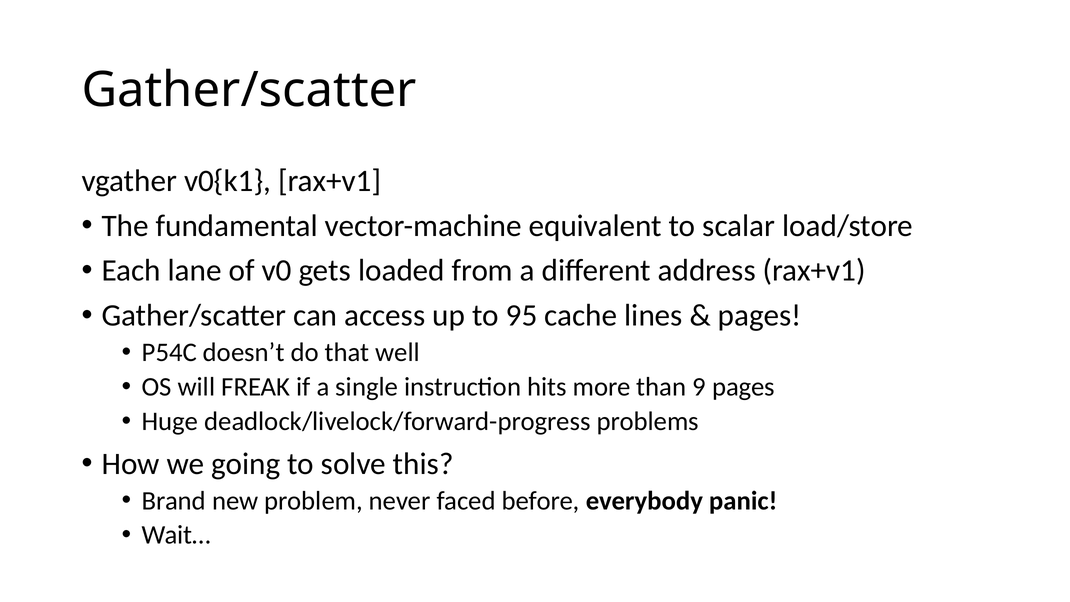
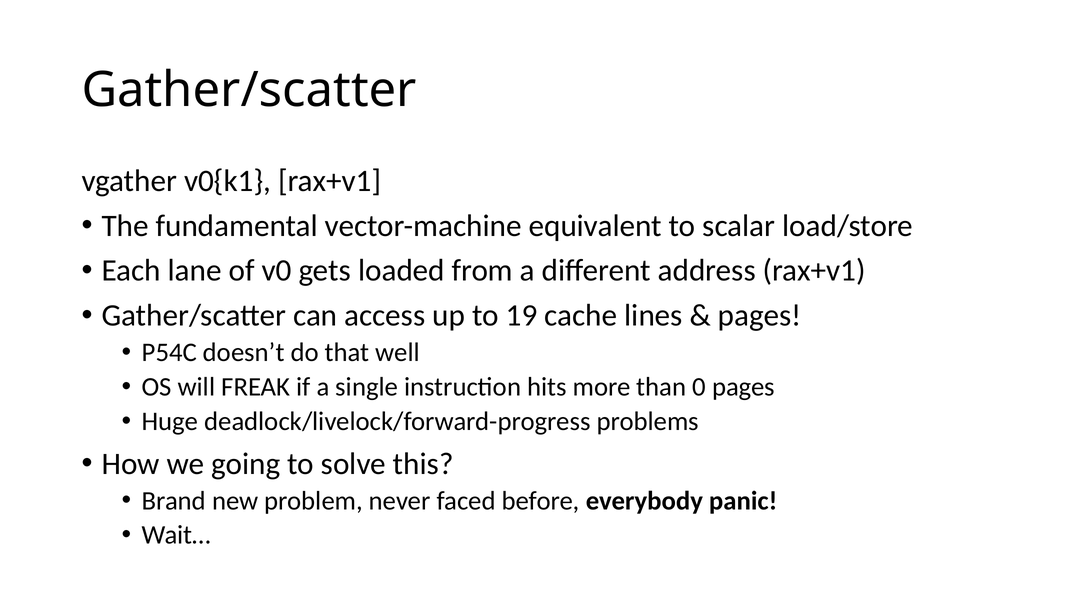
95: 95 -> 19 (522, 315)
9: 9 -> 0 (699, 387)
